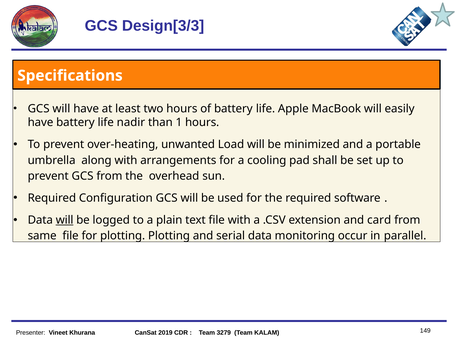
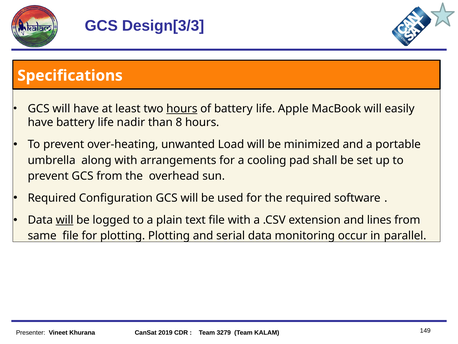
hours underline: none -> present (182, 109)
1: 1 -> 8 (179, 122)
card: card -> lines (379, 220)
